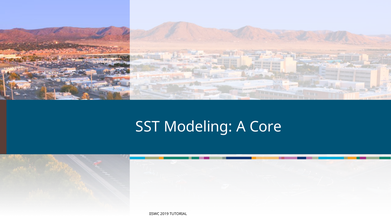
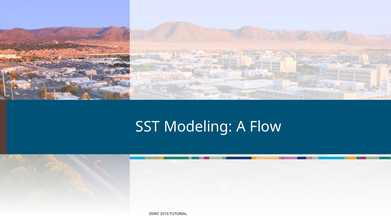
Core: Core -> Flow (266, 127)
